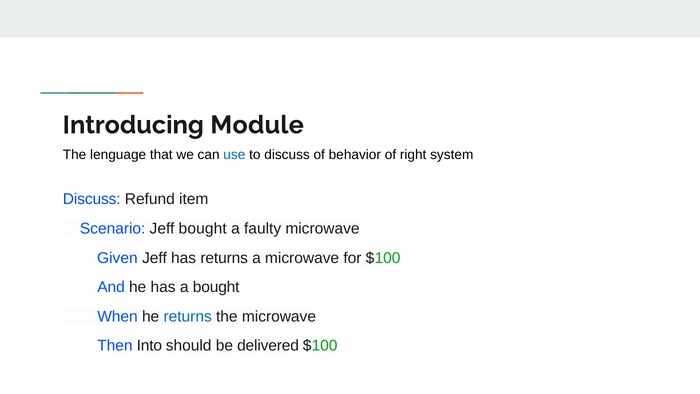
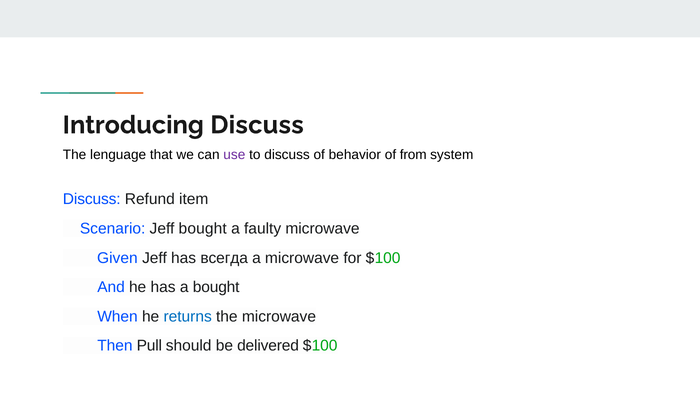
Introducing Module: Module -> Discuss (257, 125)
use colour: blue -> purple (234, 155)
right: right -> from (413, 155)
has returns: returns -> всегда (224, 258)
Into: Into -> Pull (149, 346)
